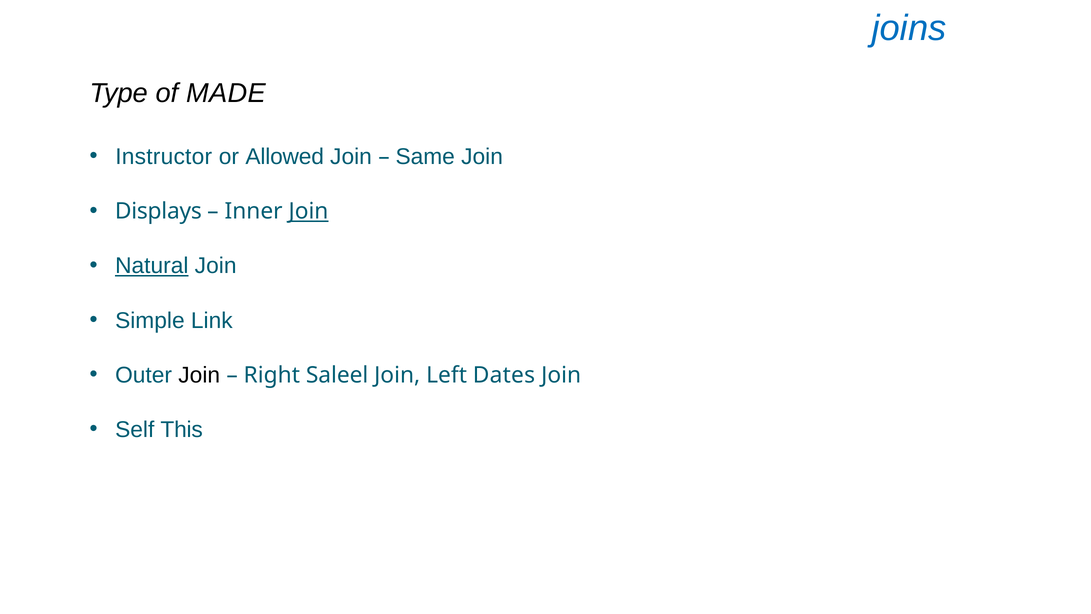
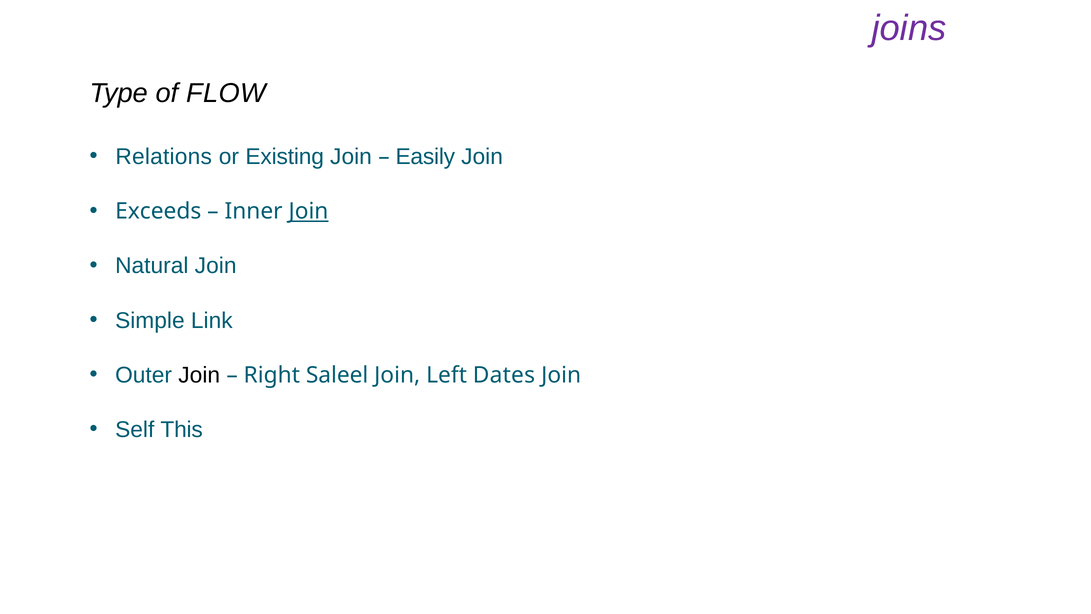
joins colour: blue -> purple (909, 28)
MADE: MADE -> FLOW (226, 93)
Instructor: Instructor -> Relations (164, 157)
Allowed: Allowed -> Existing (285, 157)
Same: Same -> Easily (425, 157)
Displays: Displays -> Exceeds (158, 211)
Natural underline: present -> none (152, 266)
